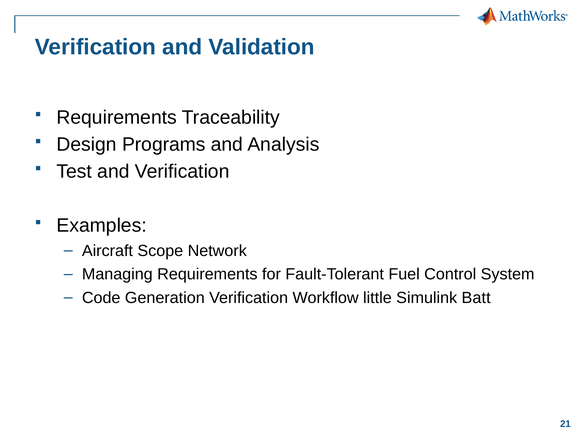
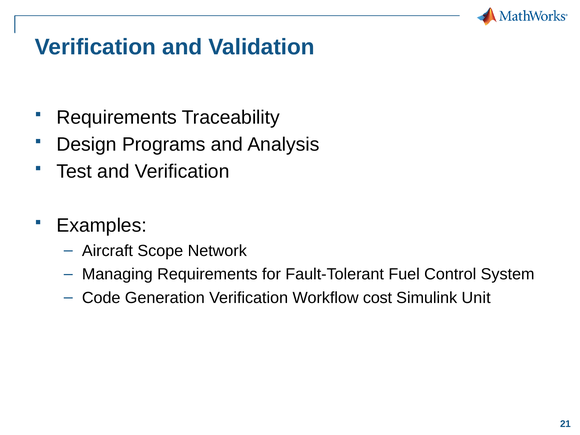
little: little -> cost (377, 298)
Batt: Batt -> Unit (476, 298)
